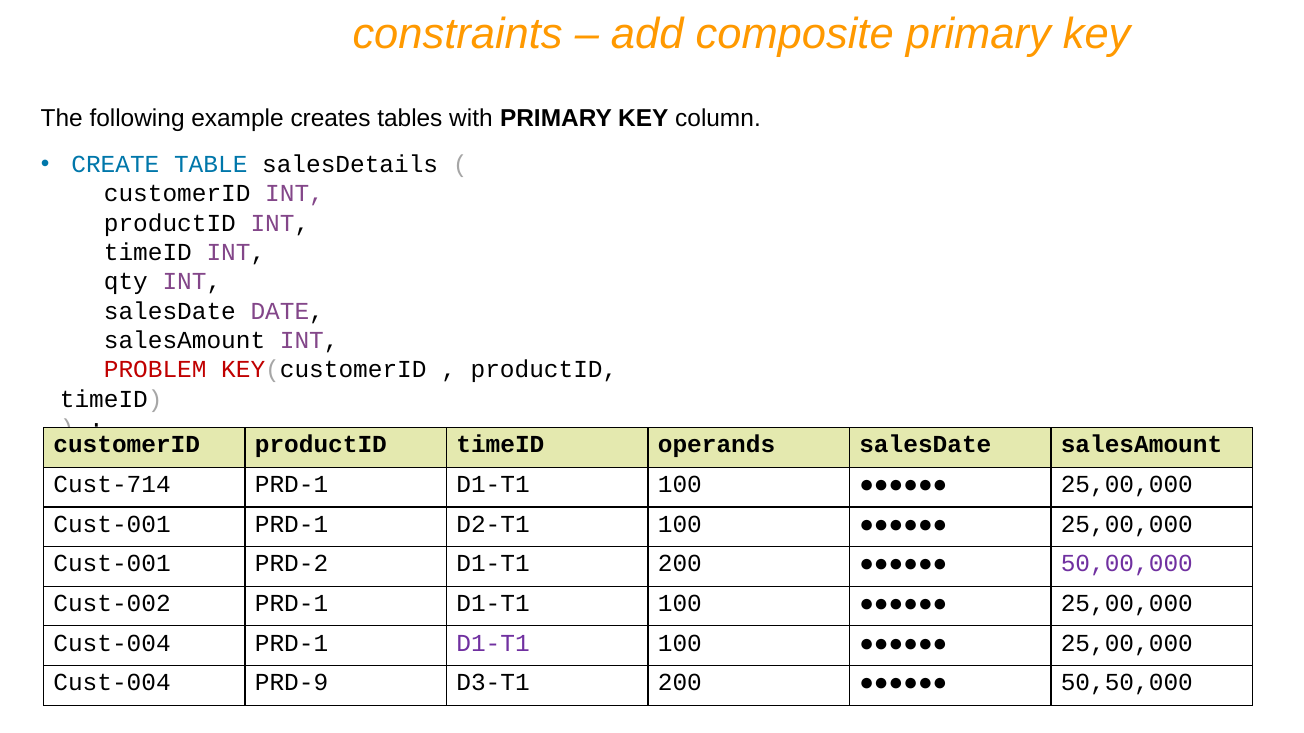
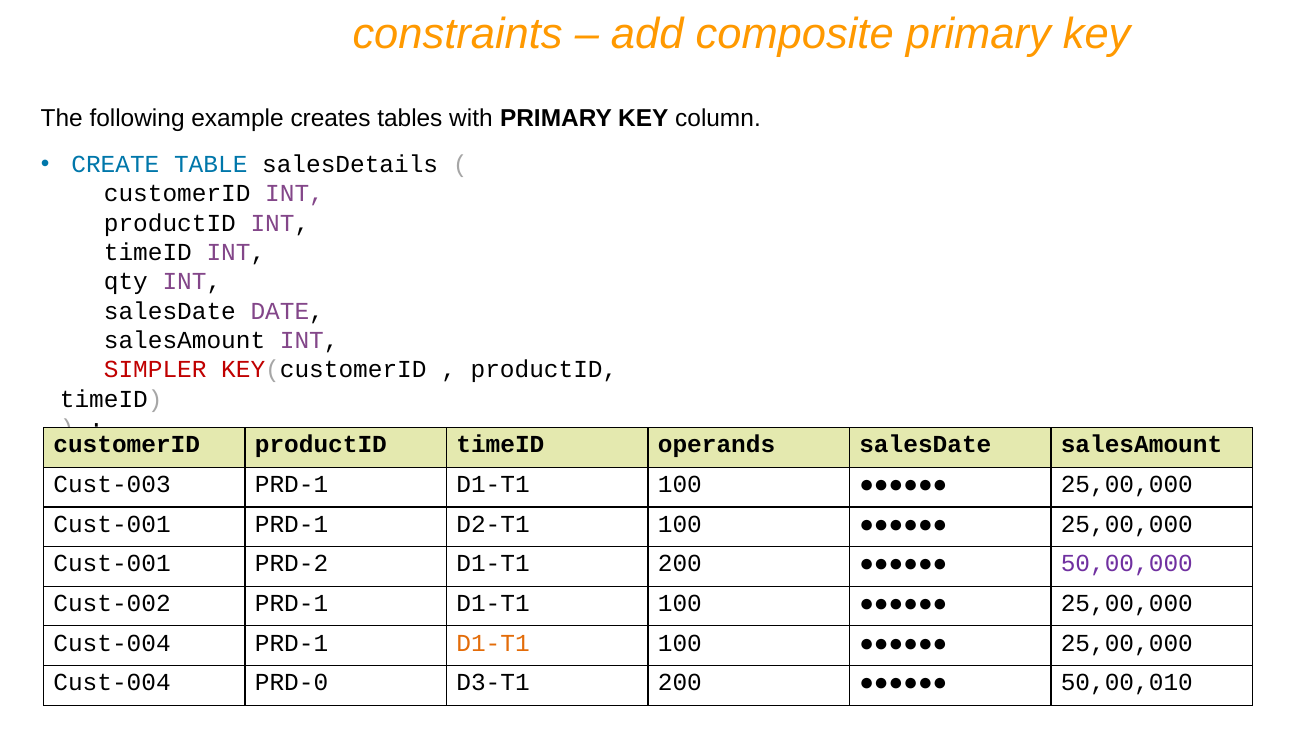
PROBLEM: PROBLEM -> SIMPLER (155, 370)
Cust-714: Cust-714 -> Cust-003 (112, 485)
D1-T1 colour: purple -> orange (493, 643)
PRD-9: PRD-9 -> PRD-0 (292, 683)
50,50,000: 50,50,000 -> 50,00,010 (1127, 683)
